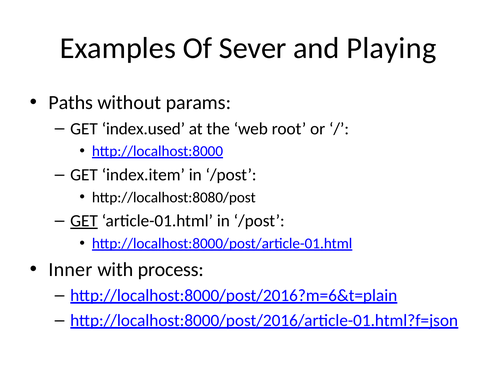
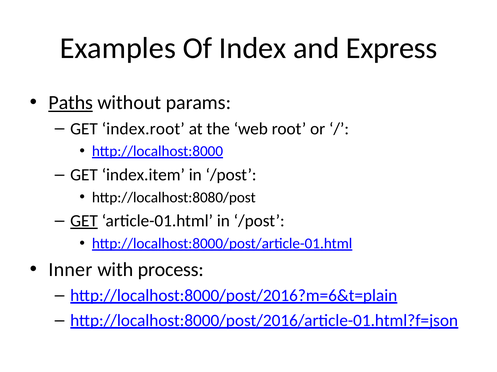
Sever: Sever -> Index (253, 48)
Playing: Playing -> Express (392, 48)
Paths underline: none -> present (71, 103)
index.used: index.used -> index.root (143, 129)
